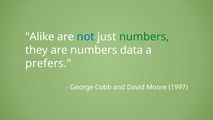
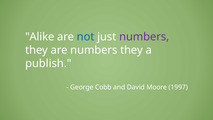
numbers colour: green -> purple (144, 37)
are numbers data: data -> they (132, 50)
prefers: prefers -> publish (48, 63)
